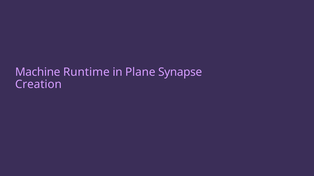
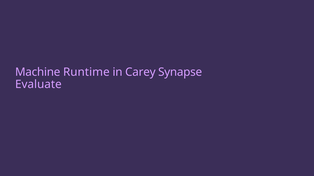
Plane: Plane -> Carey (140, 72)
Creation: Creation -> Evaluate (38, 85)
